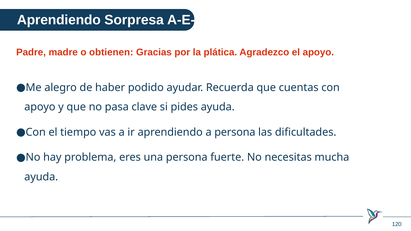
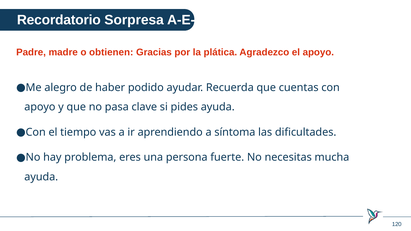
Aprendiendo: Aprendiendo -> Recordatorio (59, 20)
a persona: persona -> síntoma (235, 132)
